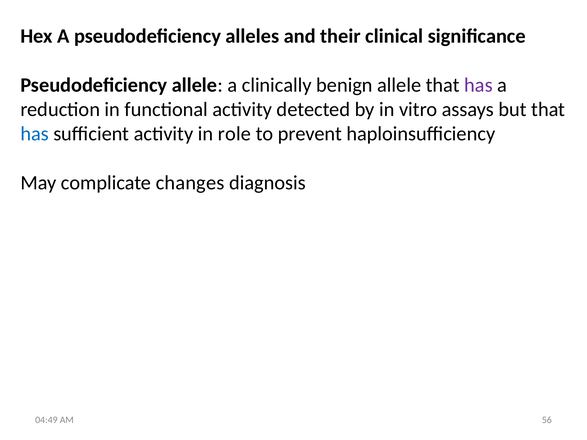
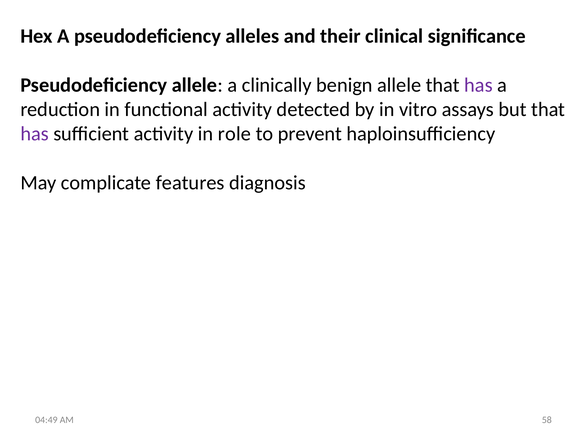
has colour: blue -> purple (35, 134)
changes: changes -> features (190, 183)
56: 56 -> 58 (547, 420)
